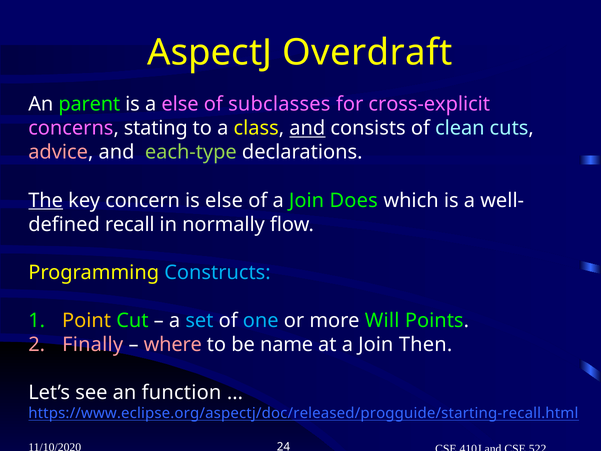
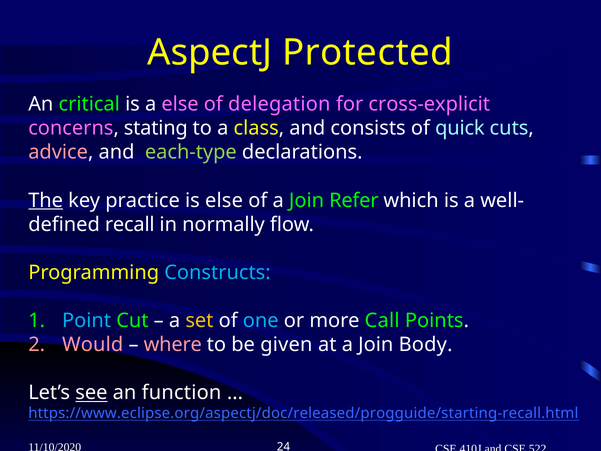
Overdraft: Overdraft -> Protected (368, 53)
parent: parent -> critical (89, 104)
subclasses: subclasses -> delegation (279, 104)
and underline: present -> none (307, 128)
clean: clean -> quick (460, 128)
concern: concern -> practice (143, 200)
Does: Does -> Refer (354, 200)
Point colour: yellow -> light blue (87, 320)
set colour: light blue -> yellow (199, 320)
Will: Will -> Call (382, 320)
Finally: Finally -> Would (93, 345)
name: name -> given (286, 345)
Then: Then -> Body (426, 345)
see underline: none -> present (91, 393)
